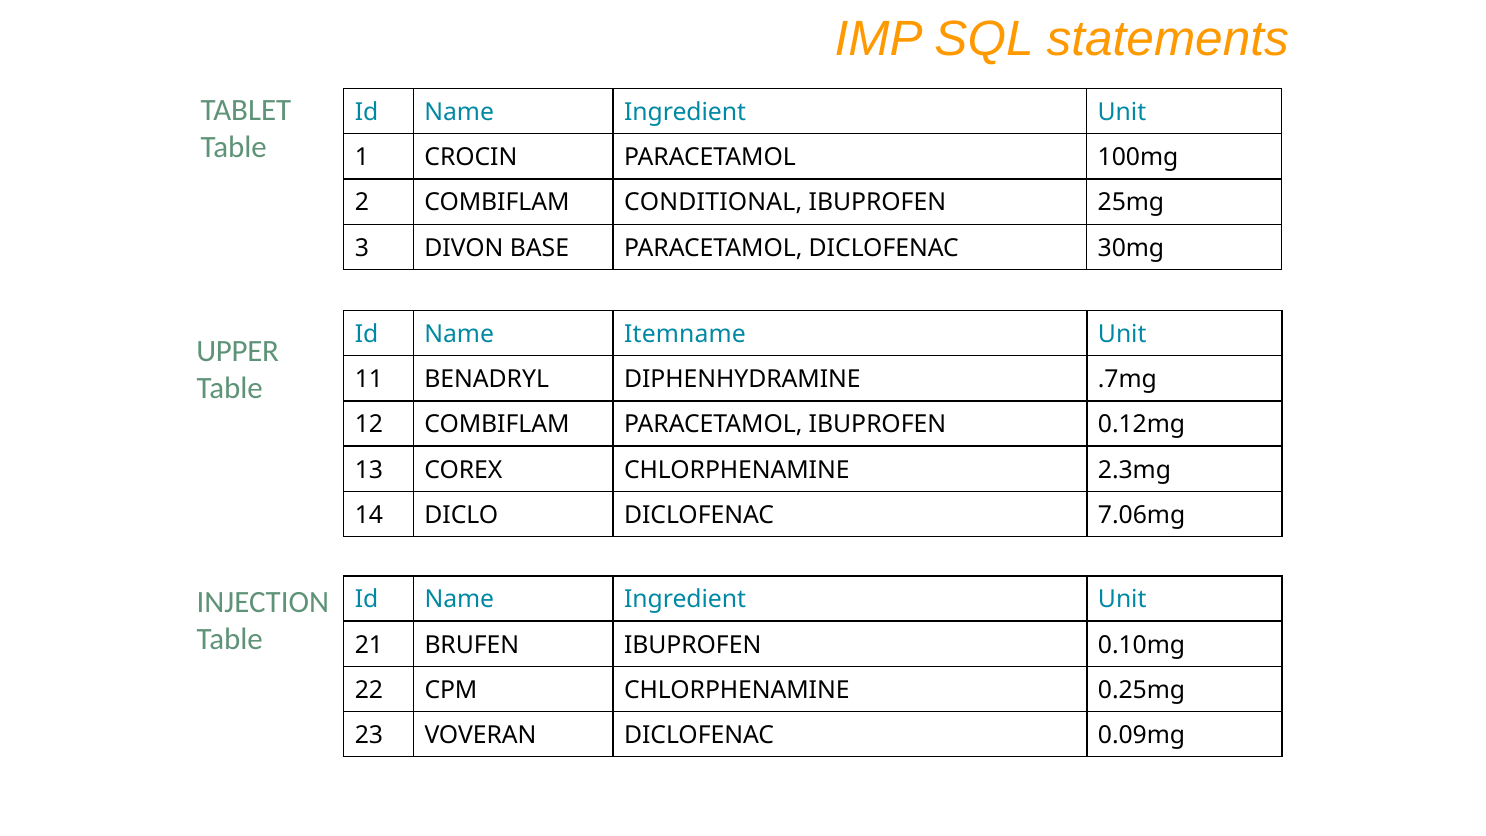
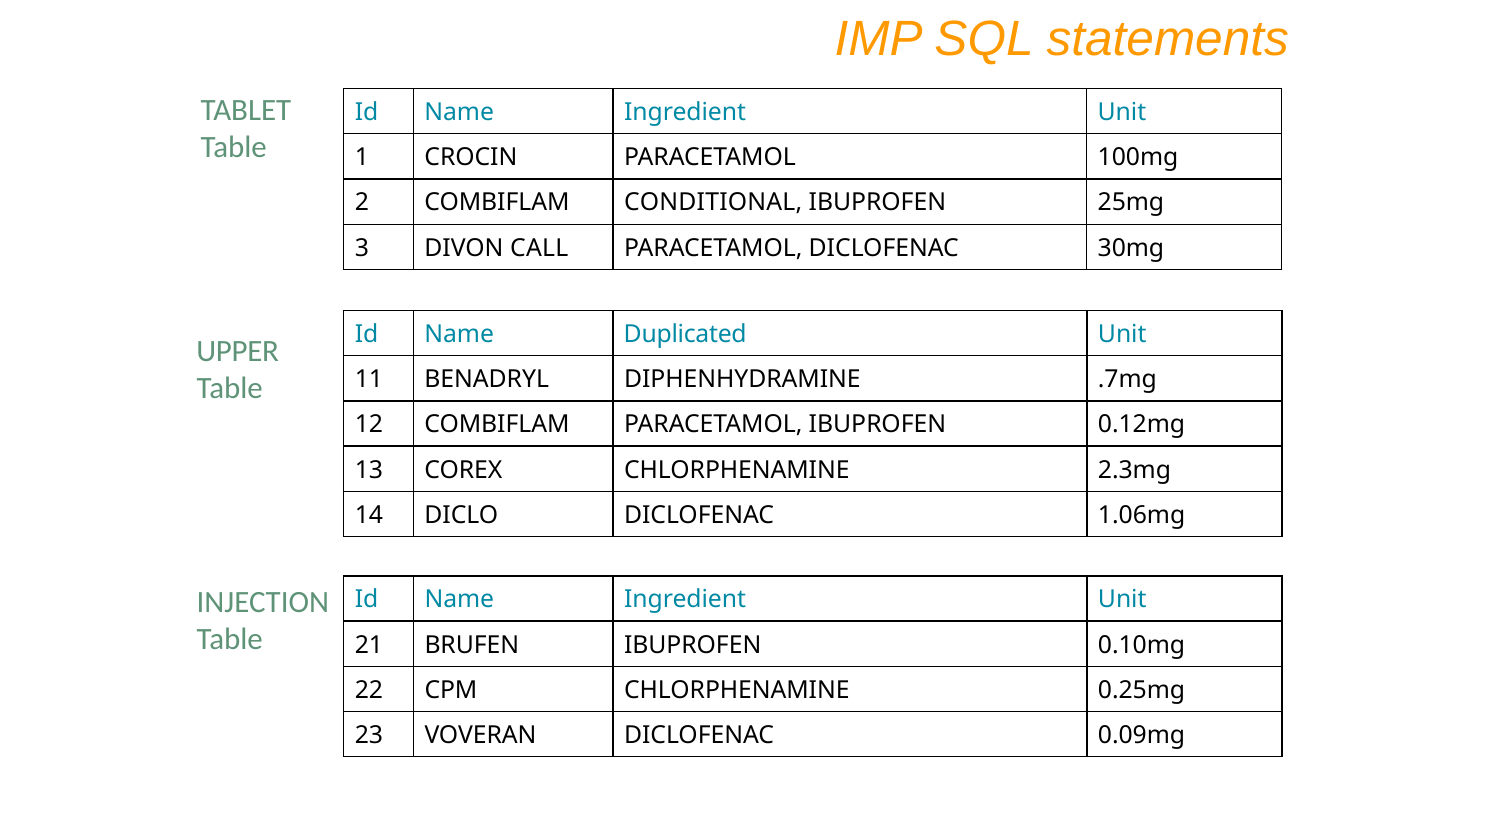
BASE: BASE -> CALL (539, 248)
Itemname: Itemname -> Duplicated (685, 334)
7.06mg: 7.06mg -> 1.06mg (1142, 515)
